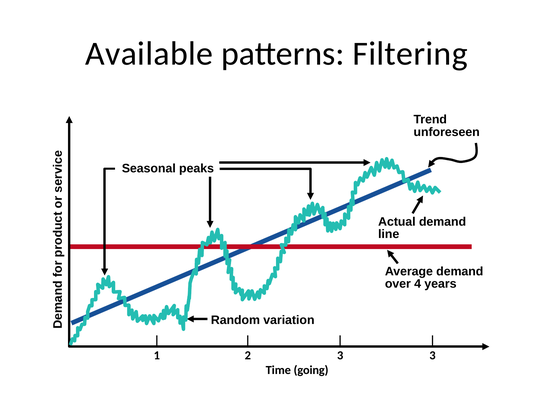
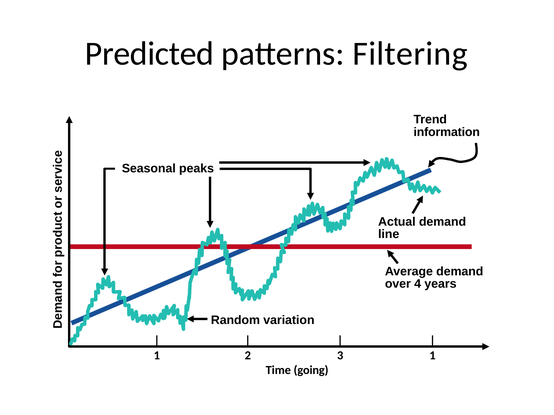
Available: Available -> Predicted (149, 54)
unforeseen: unforeseen -> information (447, 132)
3 3: 3 -> 1 (433, 356)
